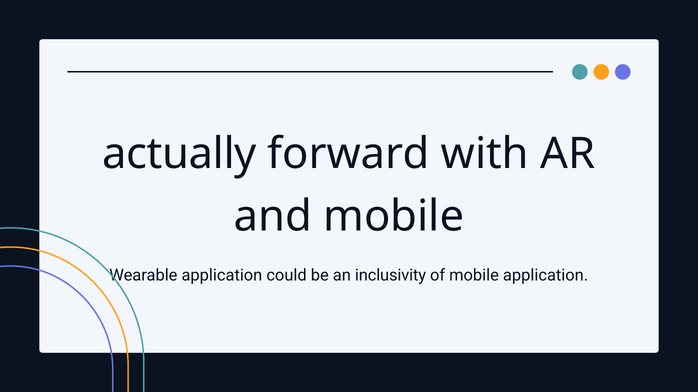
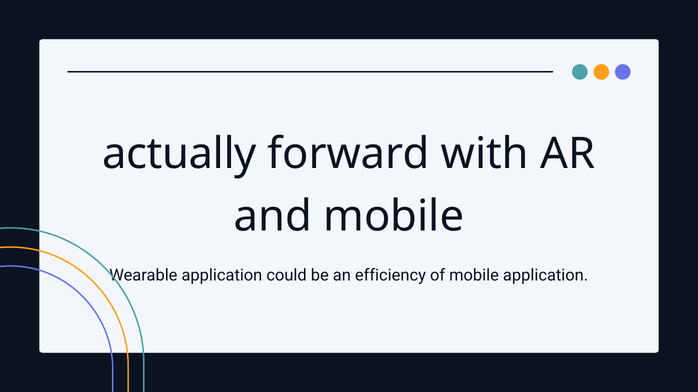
inclusivity: inclusivity -> efficiency (390, 276)
